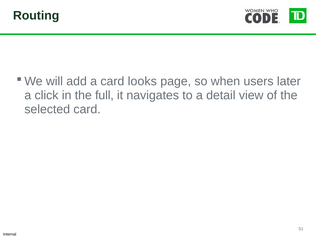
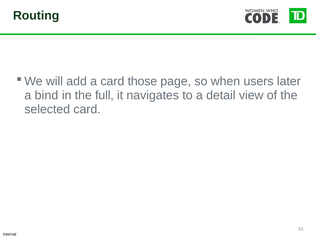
looks: looks -> those (142, 81)
click: click -> bind (46, 95)
